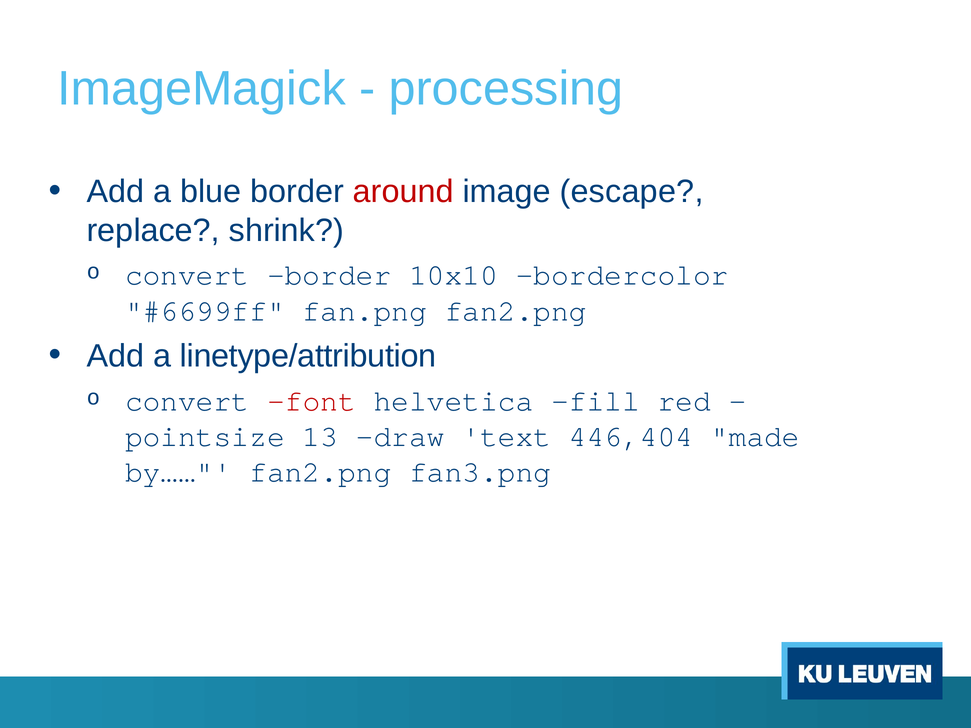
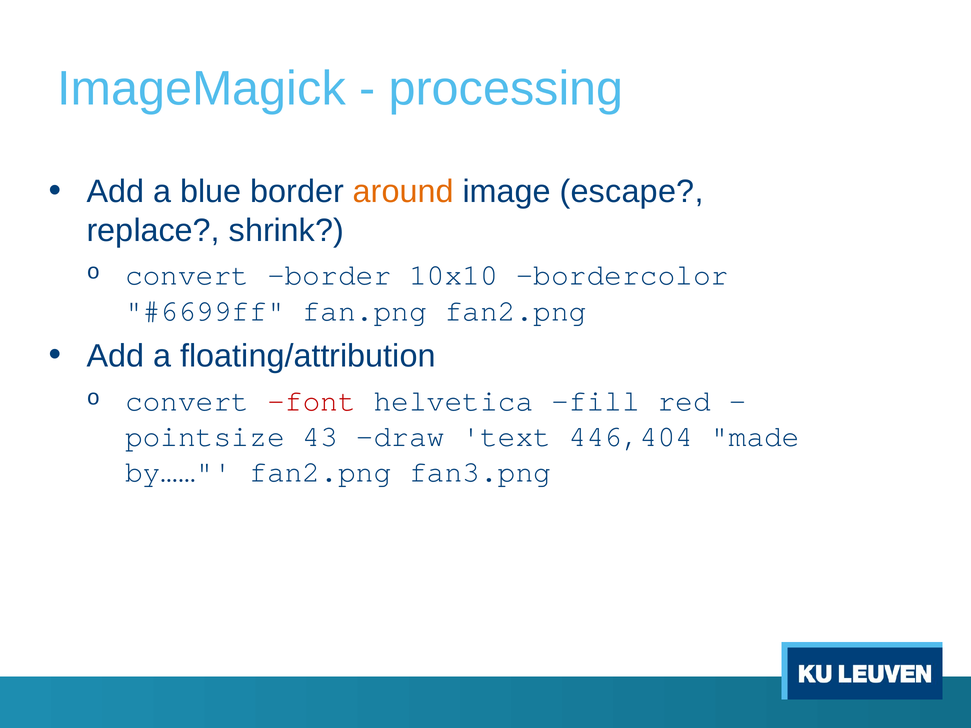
around colour: red -> orange (403, 192)
linetype/attribution: linetype/attribution -> floating/attribution (308, 356)
13: 13 -> 43 (320, 436)
